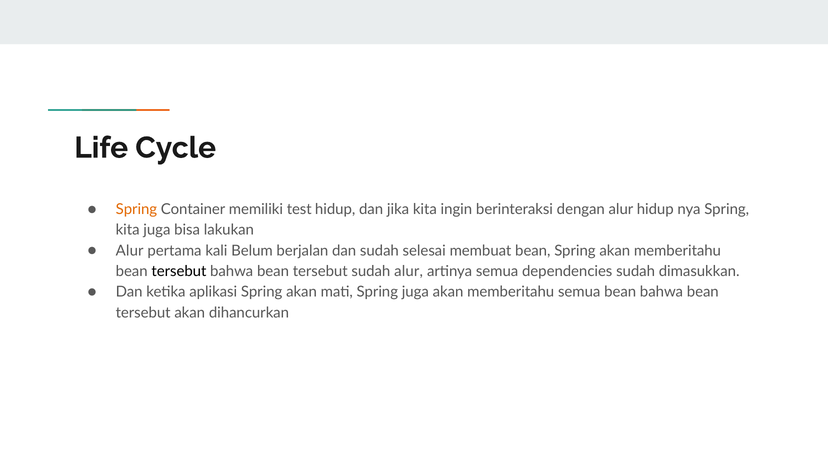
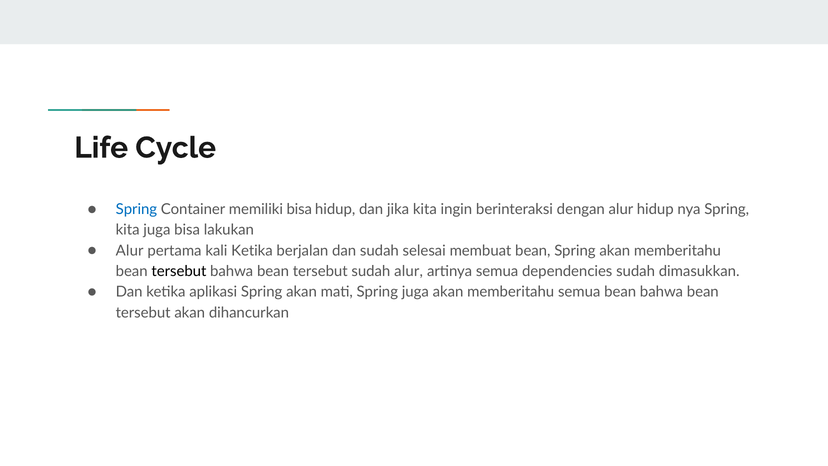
Spring colour: orange -> blue (136, 209)
memiliki test: test -> bisa (299, 209)
kali Belum: Belum -> Ketika (252, 251)
